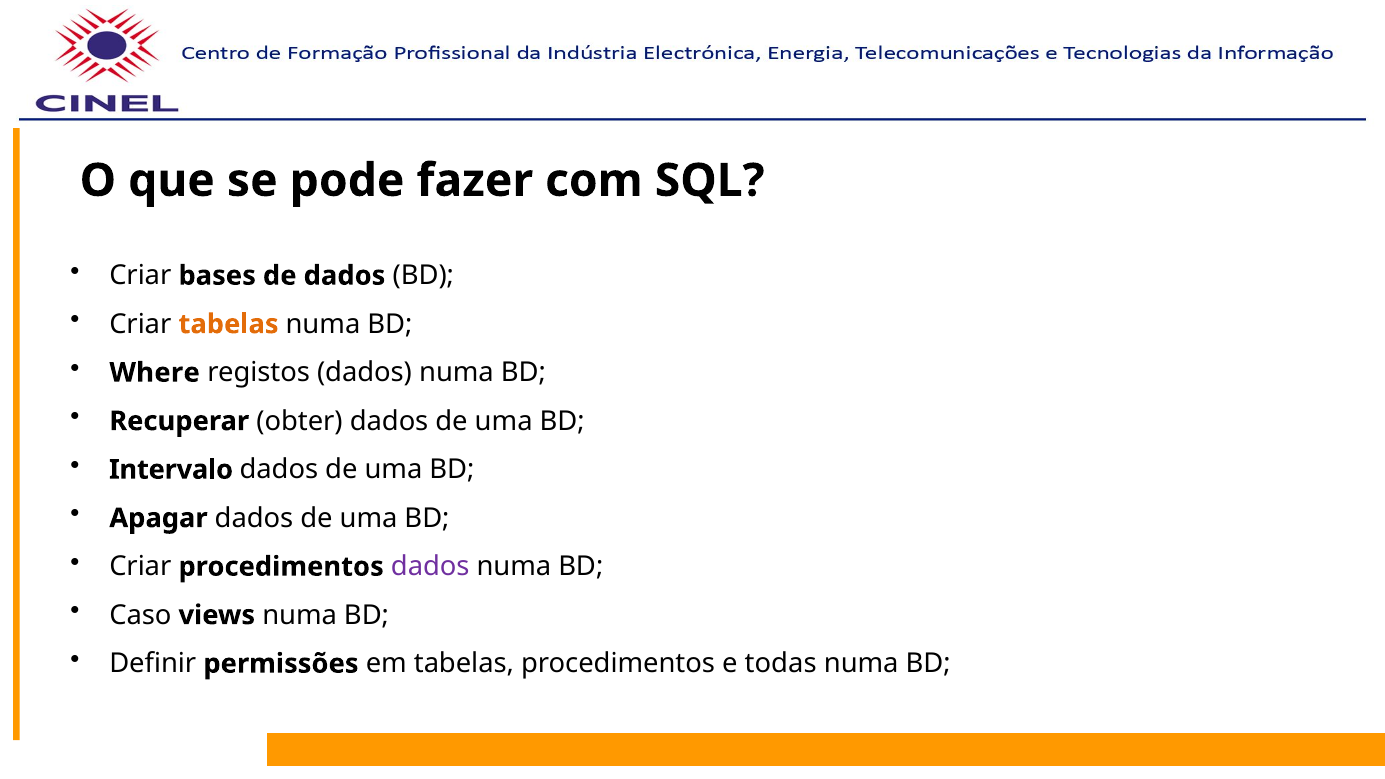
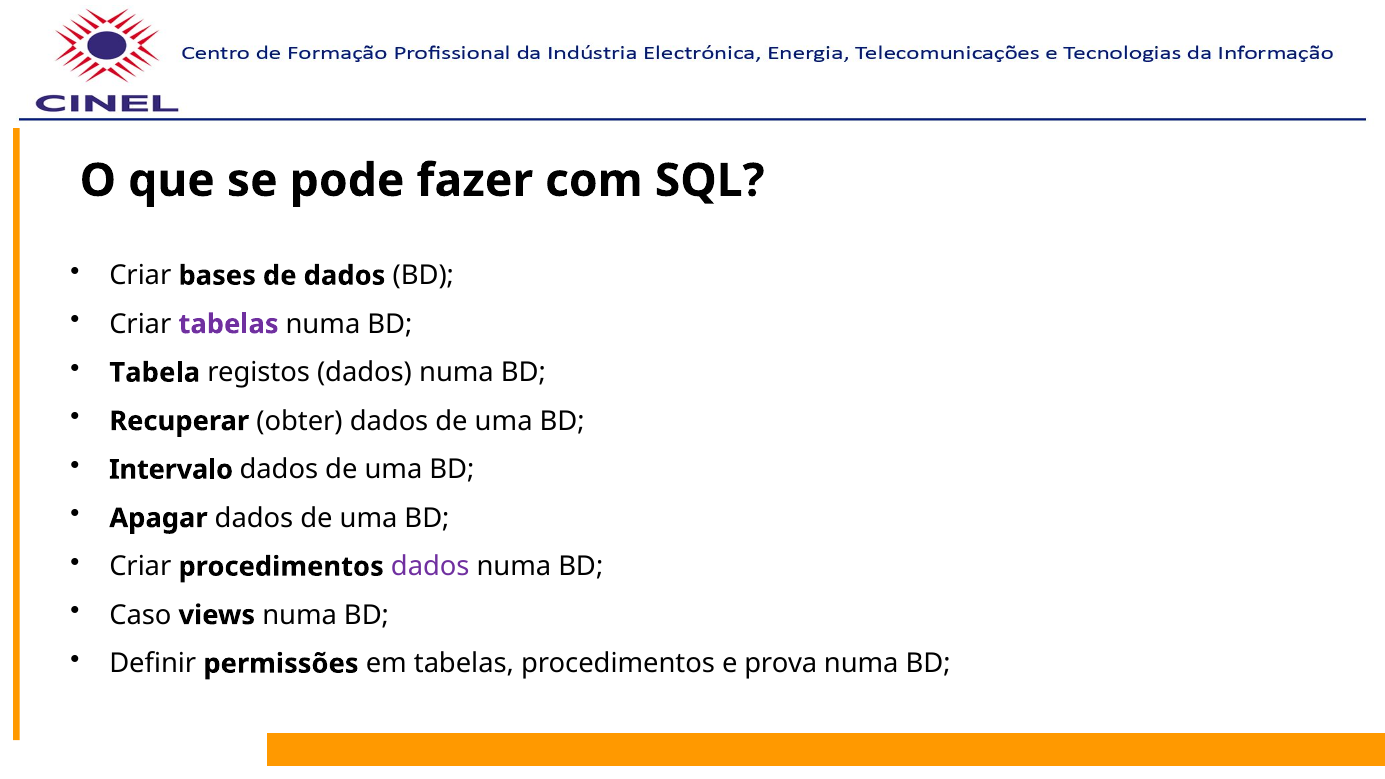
tabelas colour: orange -> purple (229, 324)
Where: Where -> Tabela (155, 373)
todas: todas -> prova (781, 664)
